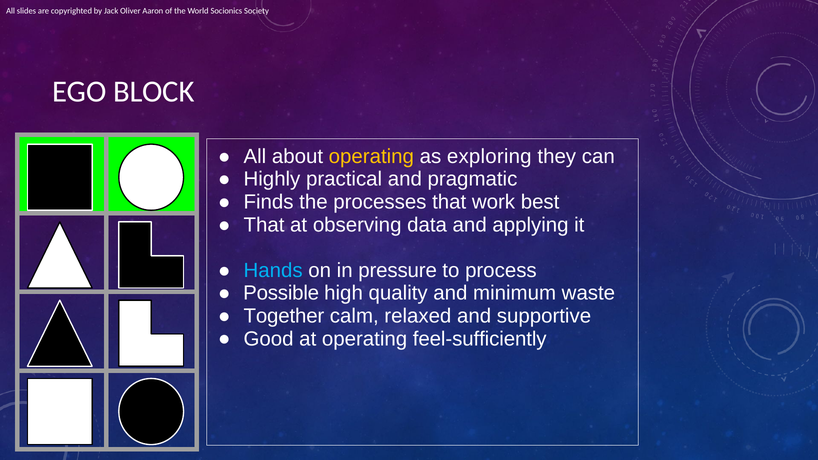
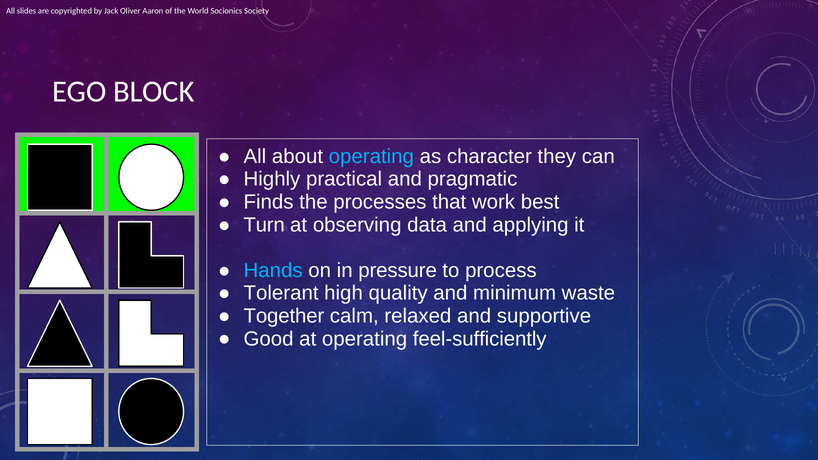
operating colour: yellow -> light blue (371, 156)
exploring: exploring -> character (489, 156)
That: That -> Turn (264, 225)
Possible: Possible -> Tolerant (281, 293)
